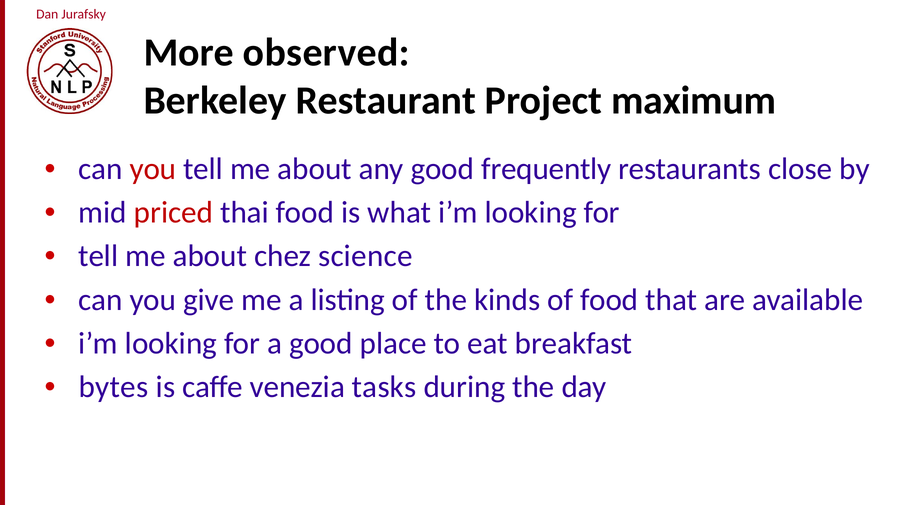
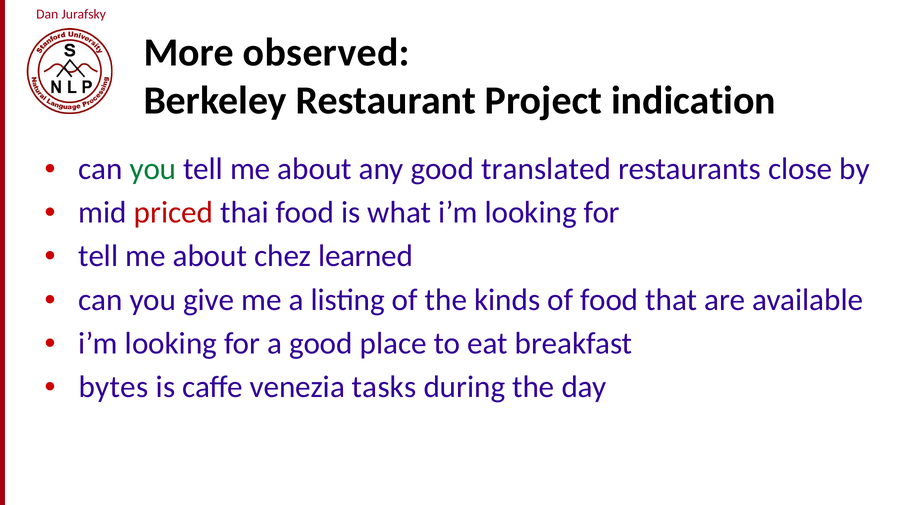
maximum: maximum -> indication (694, 101)
you colour: red -> green (153, 169)
frequently: frequently -> translated (546, 169)
science: science -> learned (366, 256)
